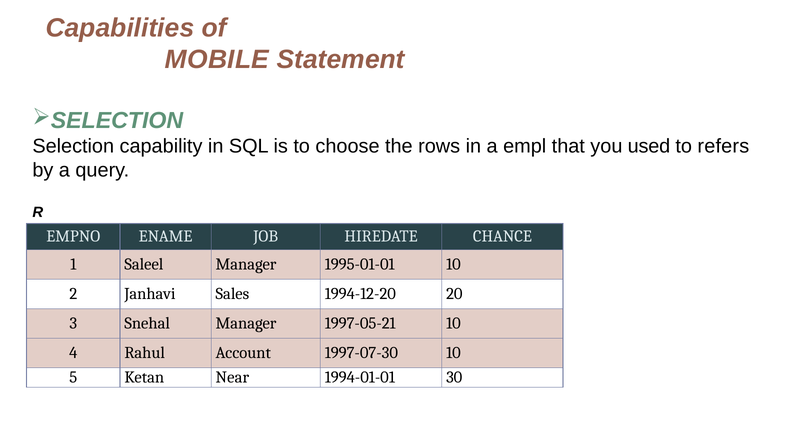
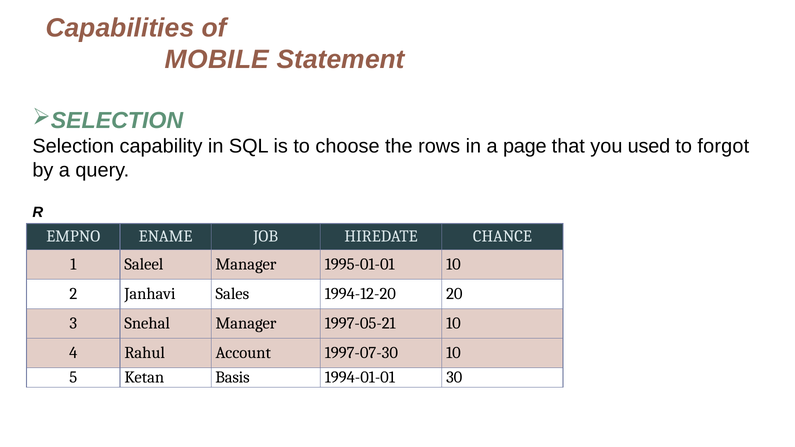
empl: empl -> page (525, 146)
refers: refers -> forgot (723, 146)
Near: Near -> Basis (232, 378)
